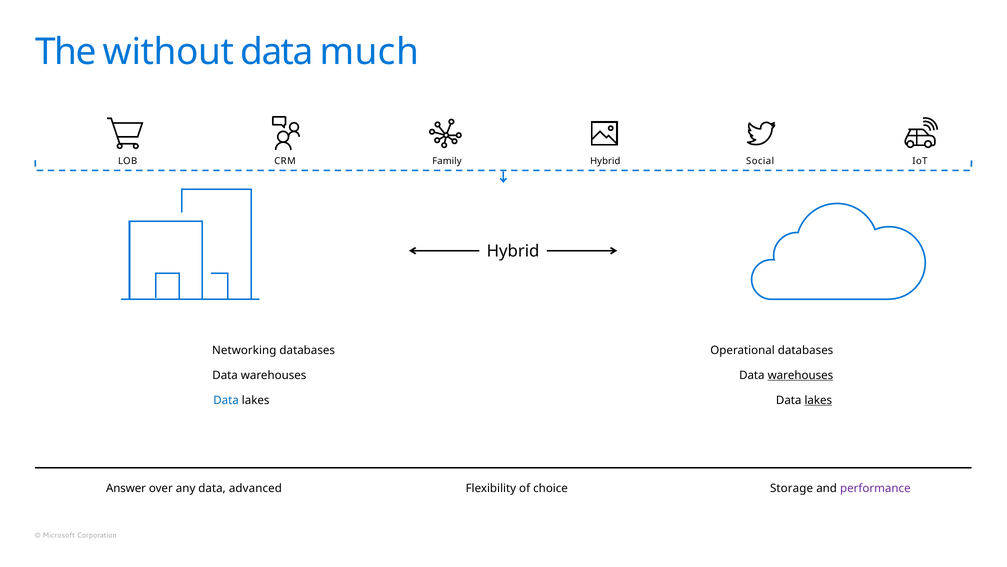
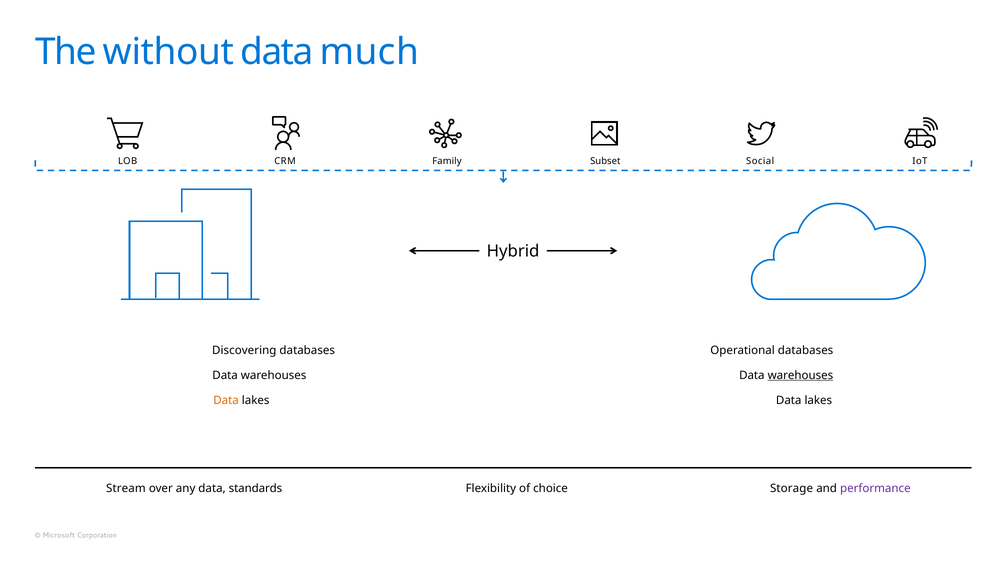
Hybrid: Hybrid -> Subset (605, 161)
Networking: Networking -> Discovering (244, 350)
Data colour: blue -> orange (226, 400)
lakes underline: present -> none (818, 400)
Answer: Answer -> Stream (126, 488)
advanced: advanced -> standards (255, 488)
